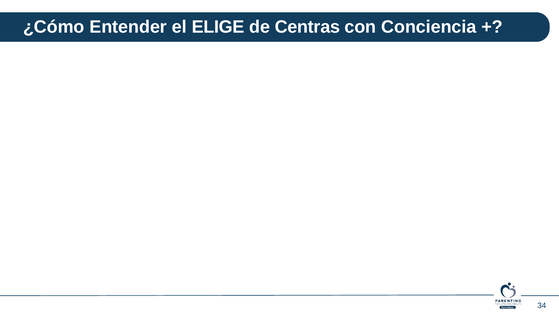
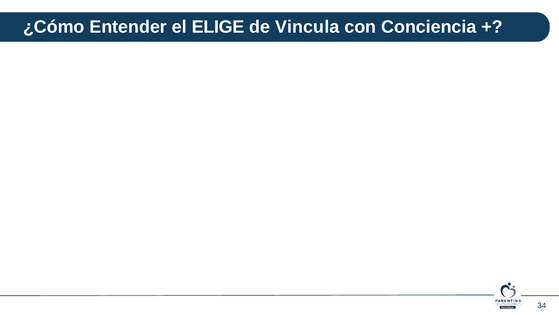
Centras: Centras -> Vincula (307, 27)
